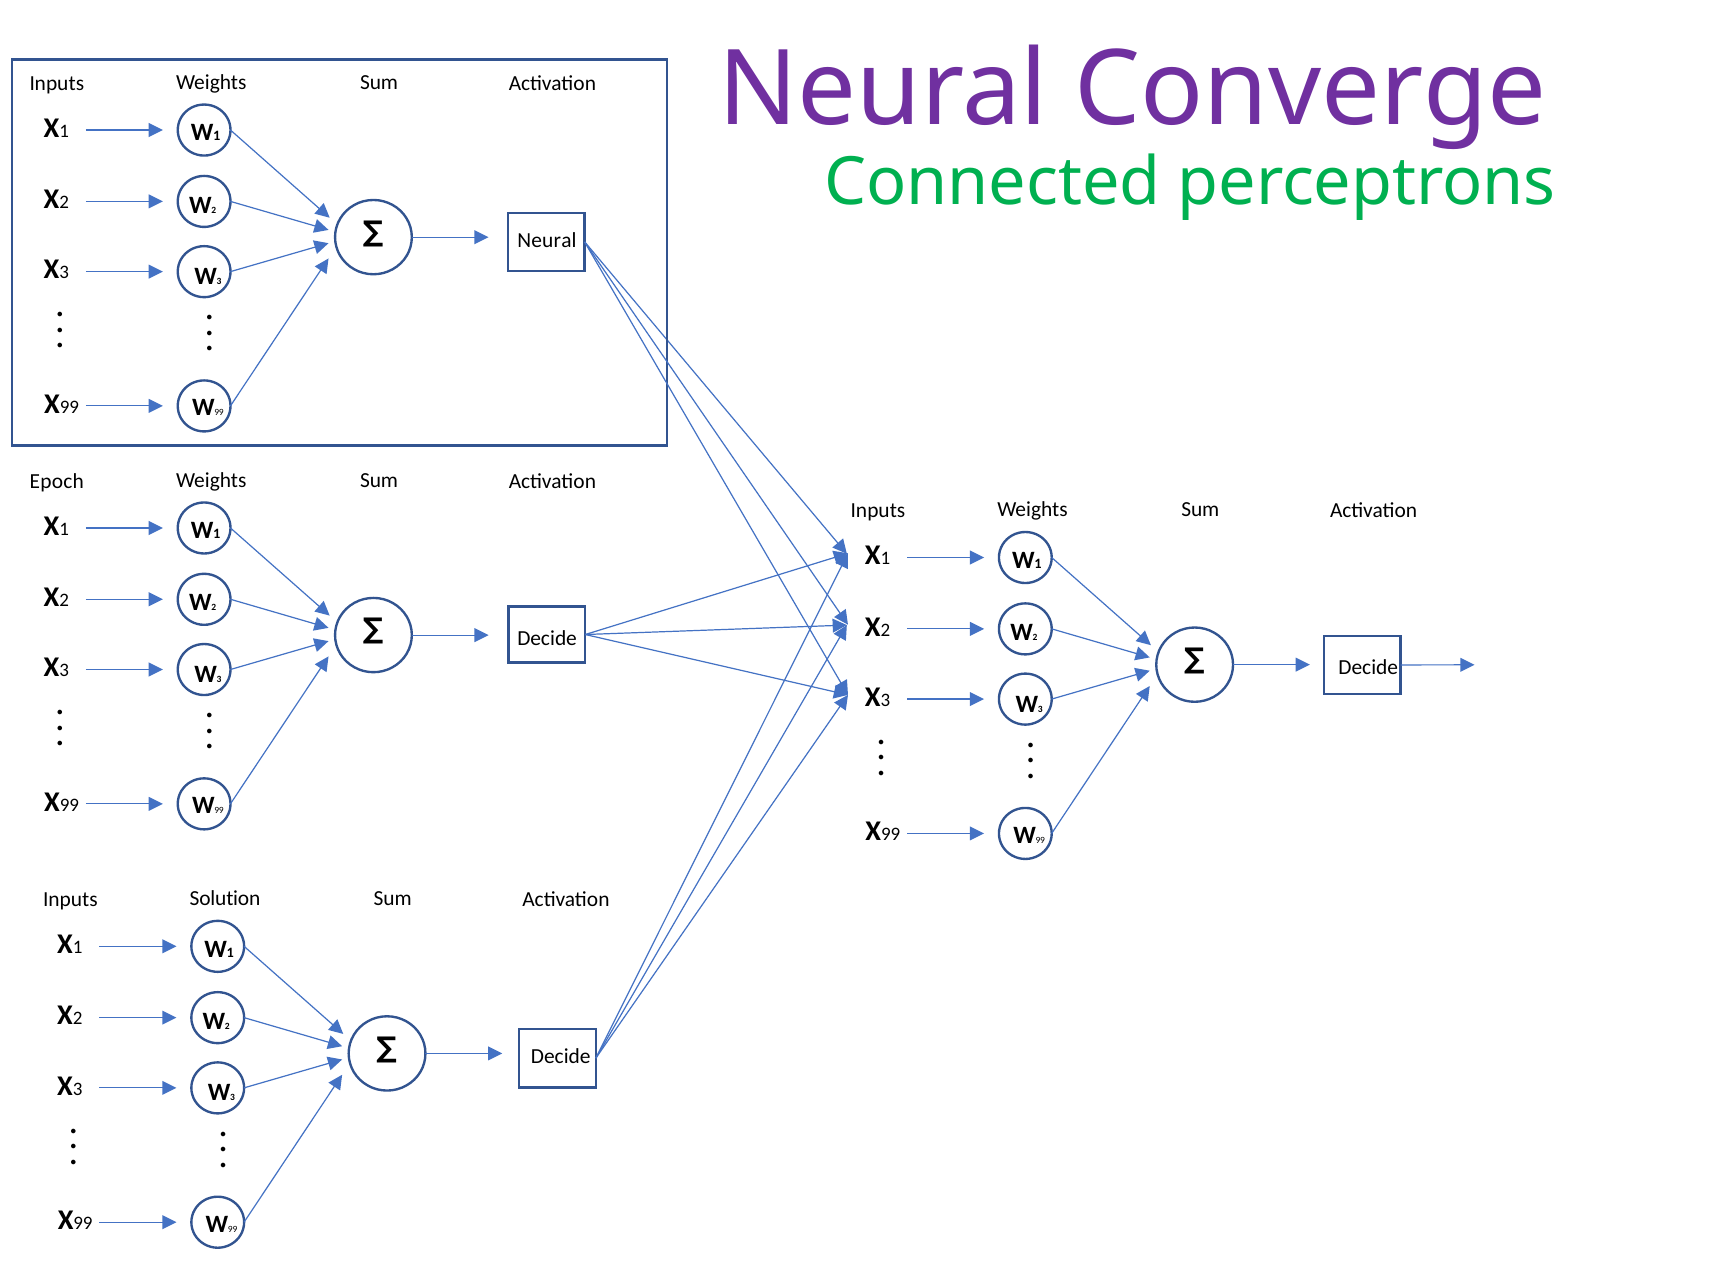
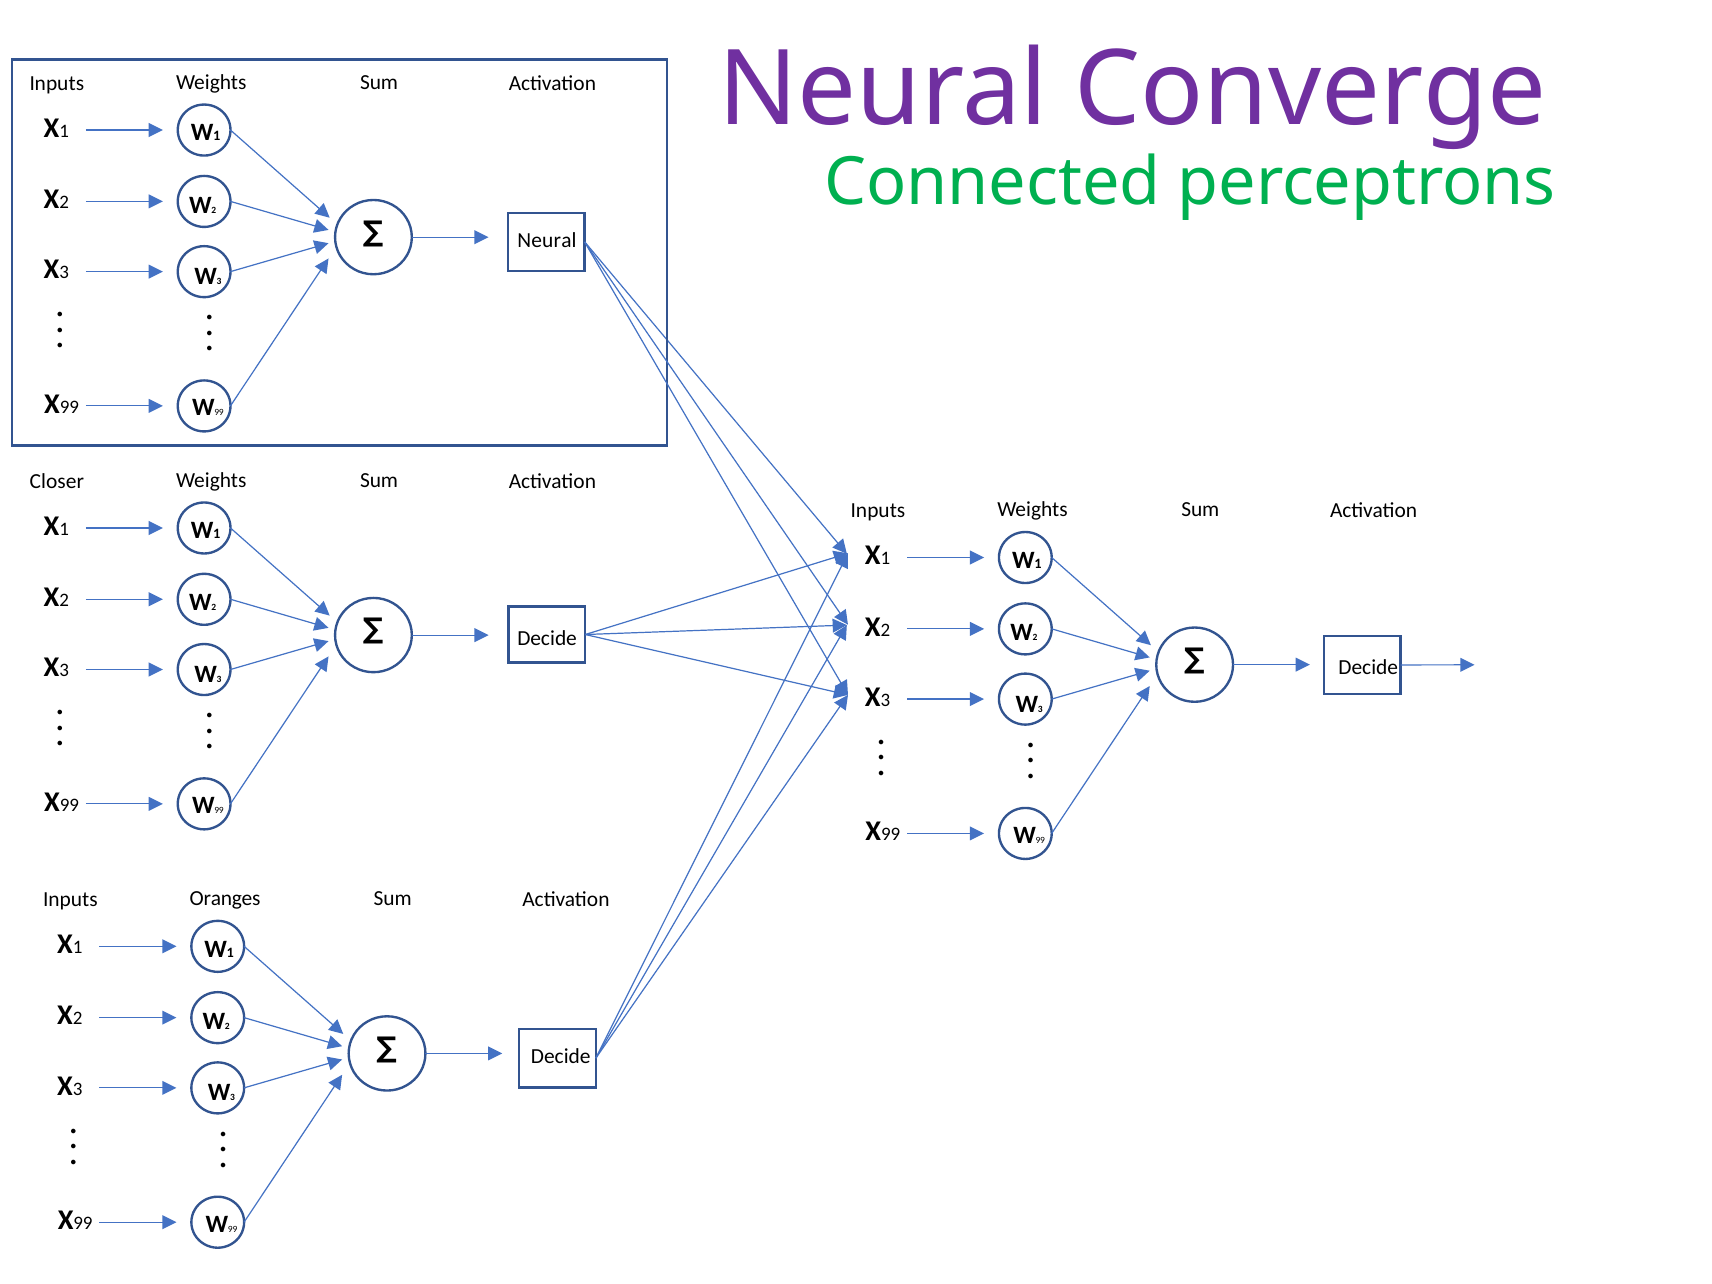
Epoch: Epoch -> Closer (57, 481)
Solution: Solution -> Oranges (225, 898)
